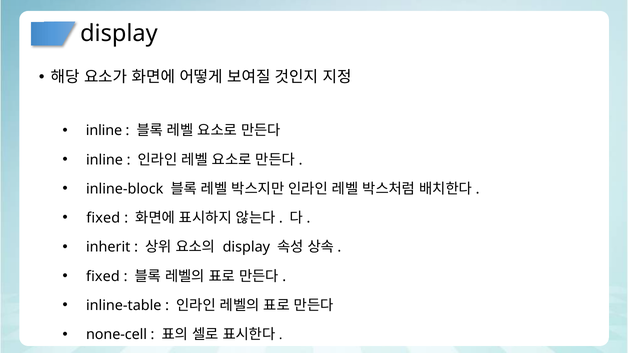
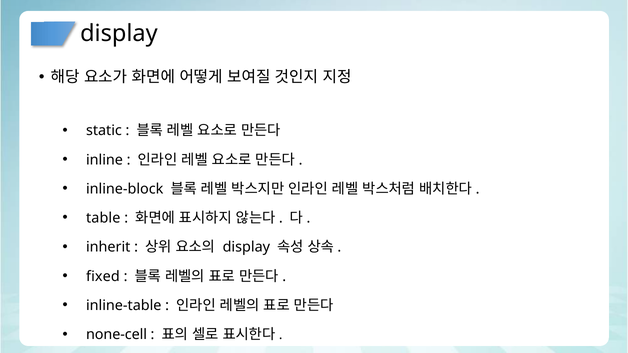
inline: inline -> static (104, 131)
fixed: fixed -> table (103, 218)
